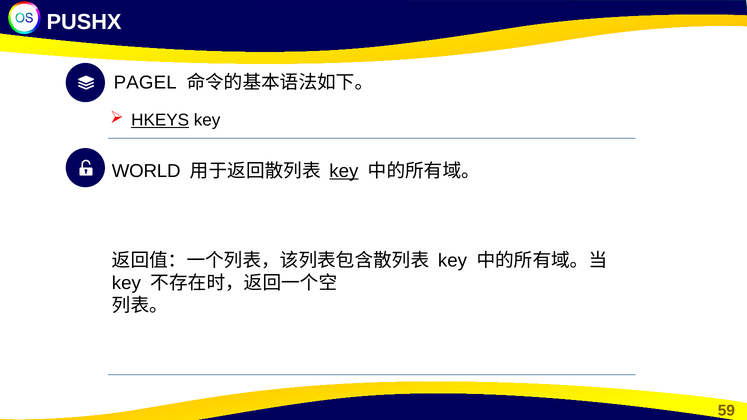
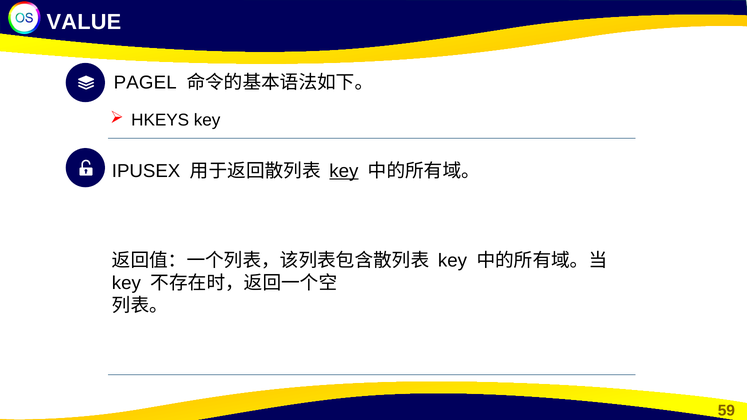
PUSHX: PUSHX -> VALUE (84, 22)
HKEYS underline: present -> none (160, 120)
WORLD: WORLD -> IPUSEX (146, 171)
